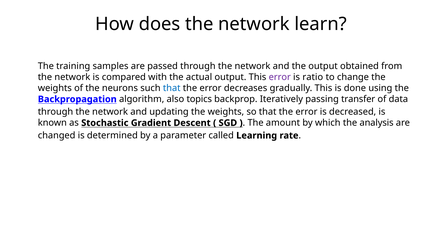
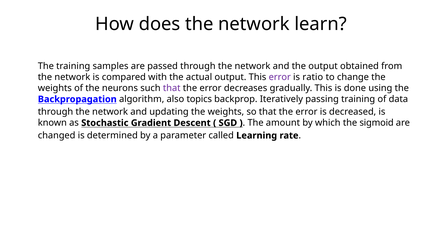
that colour: blue -> purple (172, 88)
passing transfer: transfer -> training (358, 99)
analysis: analysis -> sigmoid (377, 123)
